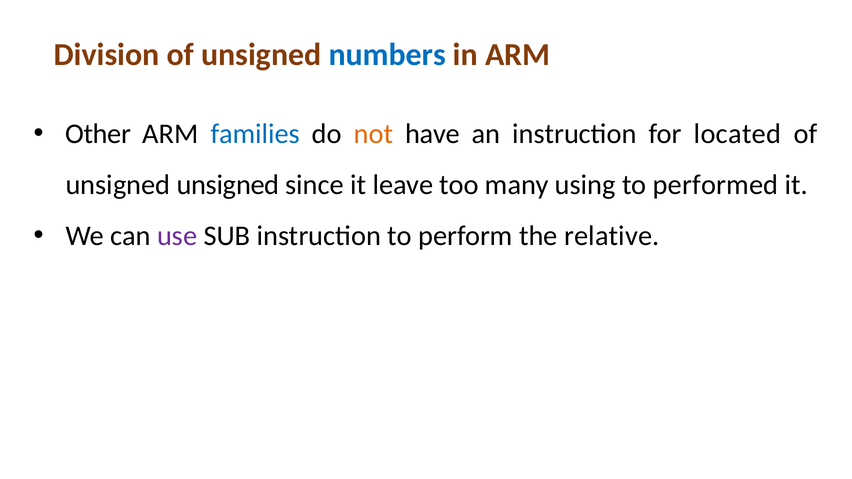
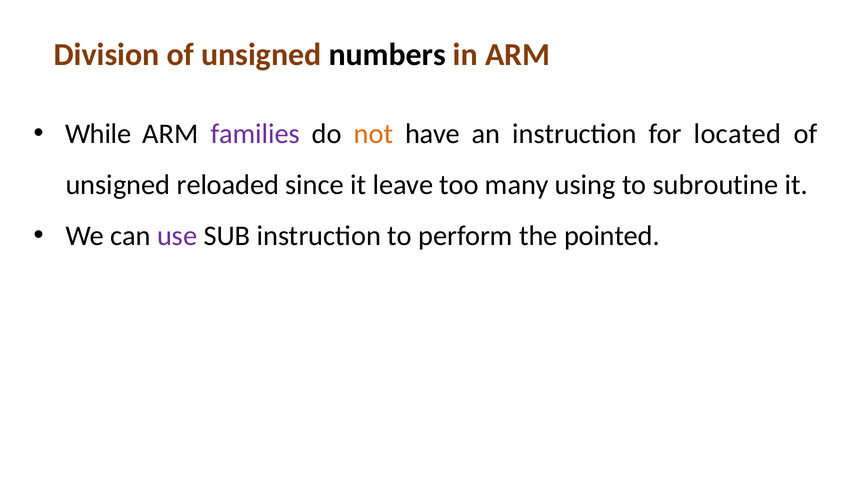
numbers colour: blue -> black (387, 55)
Other: Other -> While (98, 134)
families colour: blue -> purple (255, 134)
unsigned unsigned: unsigned -> reloaded (228, 185)
performed: performed -> subroutine (716, 185)
relative: relative -> pointed (612, 236)
